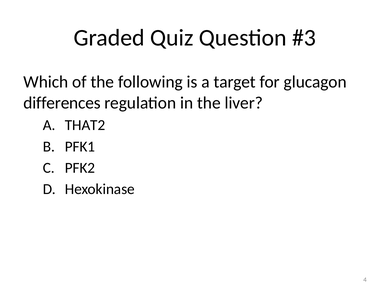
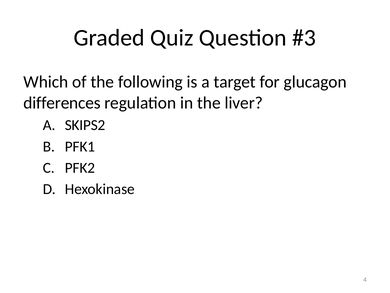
THAT2: THAT2 -> SKIPS2 (85, 125)
